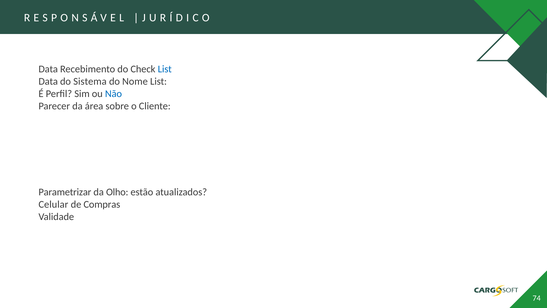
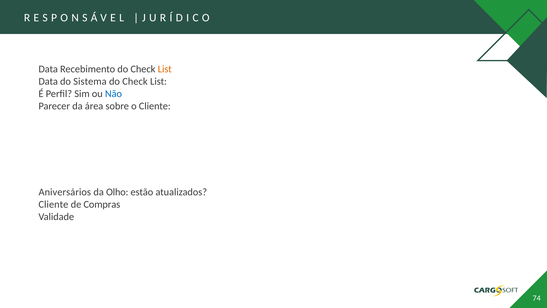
List colour: blue -> orange (165, 69)
Nome: Nome -> Check (135, 81)
Parametrizar: Parametrizar -> Aniversários (65, 192)
Celular: Celular -> Cliente (53, 204)
